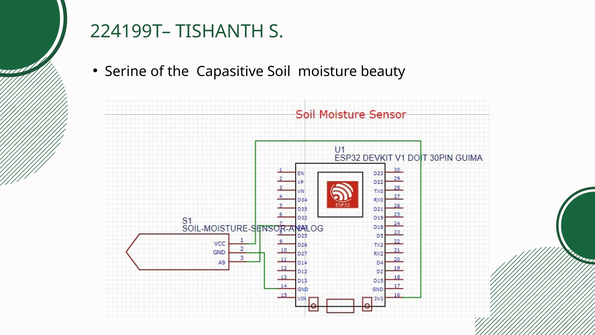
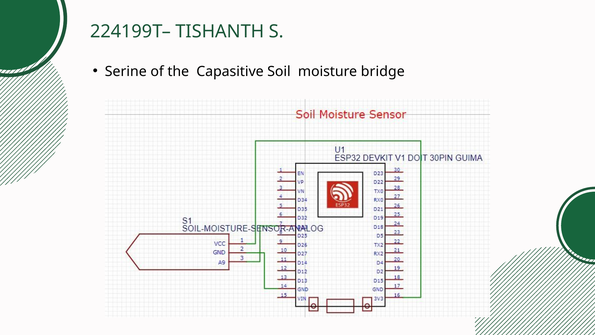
beauty: beauty -> bridge (383, 71)
